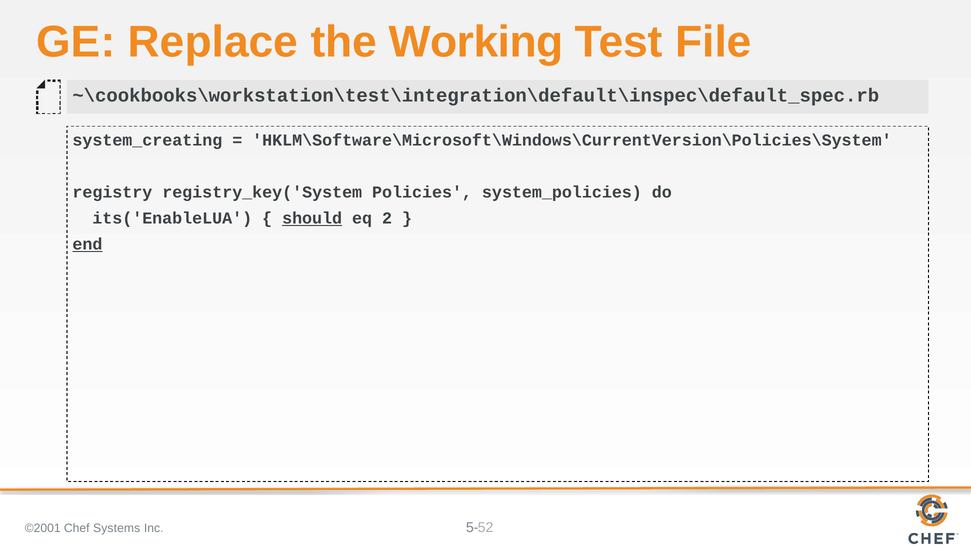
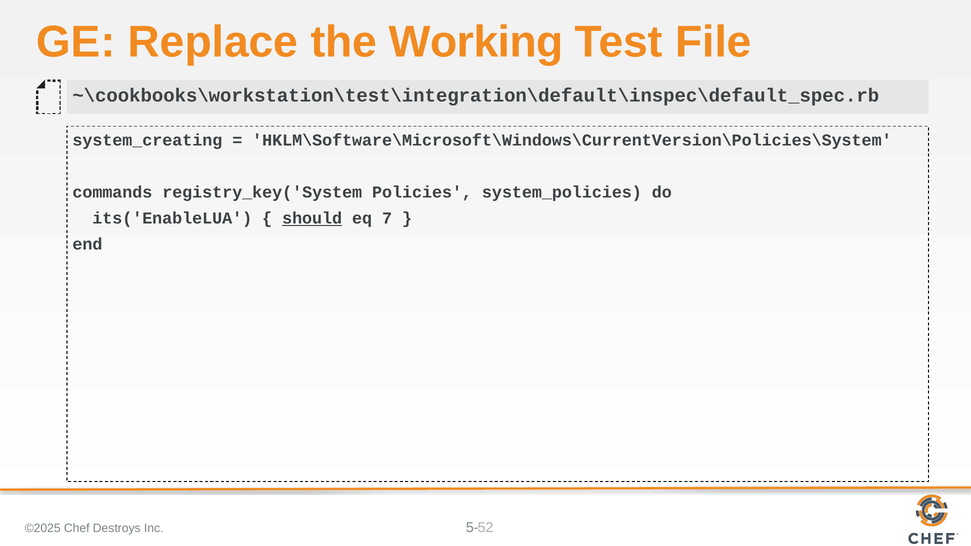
registry: registry -> commands (112, 192)
2: 2 -> 7 (387, 218)
end underline: present -> none (87, 244)
©2001: ©2001 -> ©2025 (43, 528)
Systems: Systems -> Destroys (117, 528)
